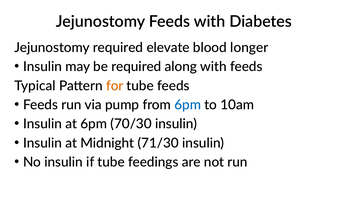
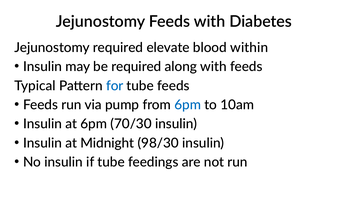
longer: longer -> within (249, 47)
for colour: orange -> blue (115, 86)
71/30: 71/30 -> 98/30 (158, 143)
